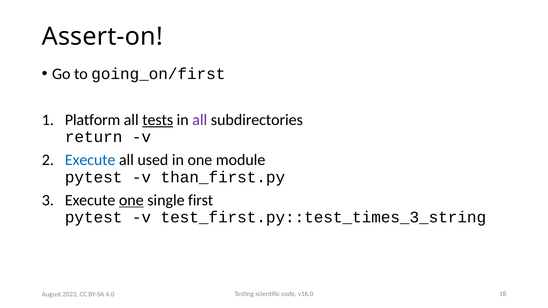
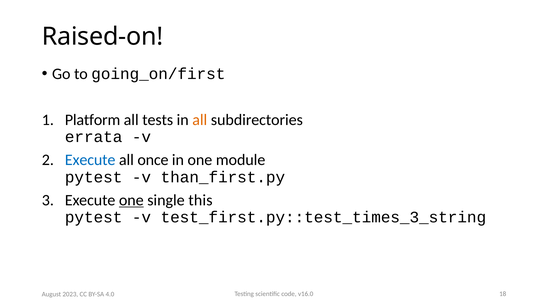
Assert-on: Assert-on -> Raised-on (102, 37)
tests underline: present -> none (158, 120)
all colour: purple -> orange (200, 120)
return: return -> errata (94, 137)
used: used -> once (153, 160)
first: first -> this (200, 200)
